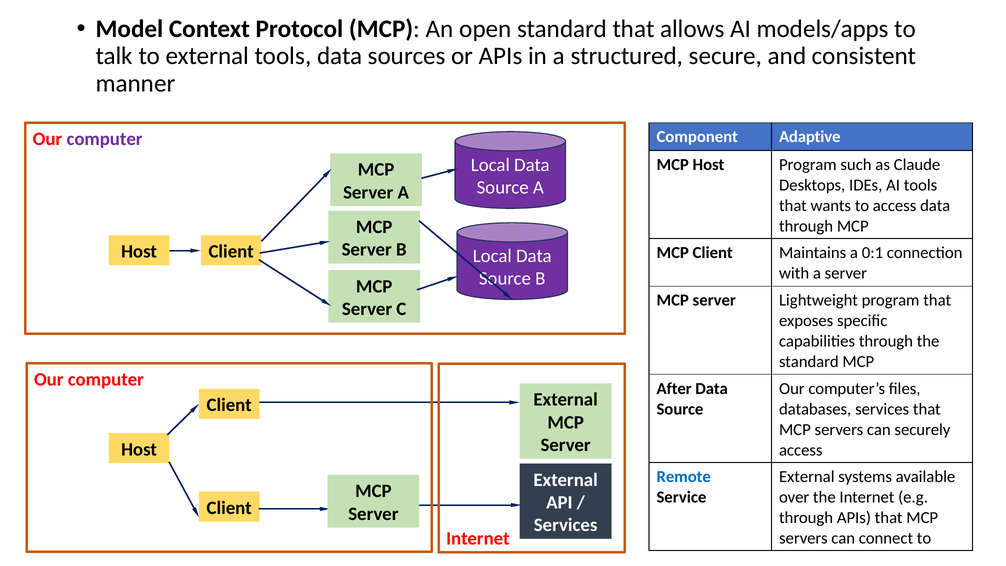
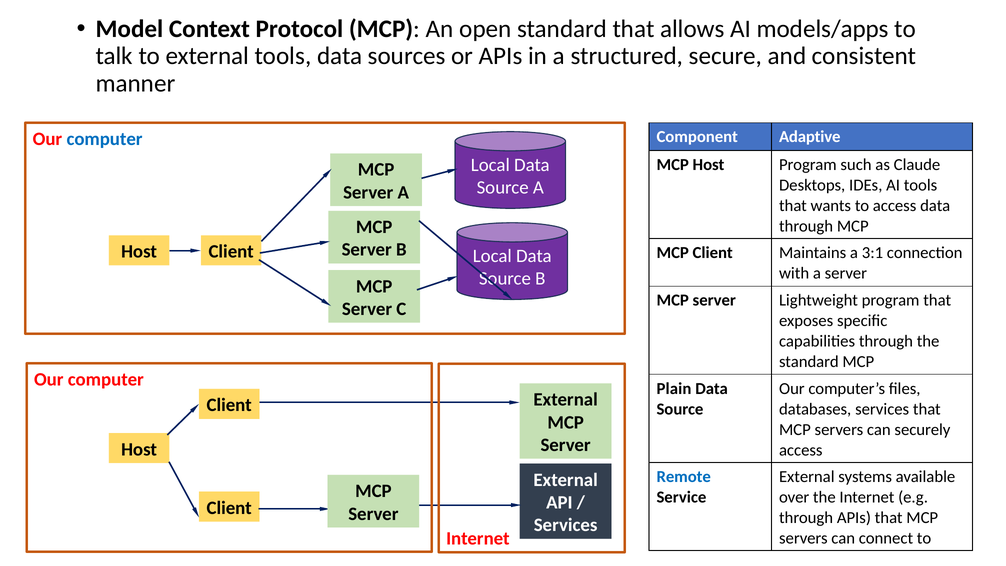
computer colour: purple -> blue (105, 139)
0:1: 0:1 -> 3:1 (872, 253)
After: After -> Plain (674, 388)
